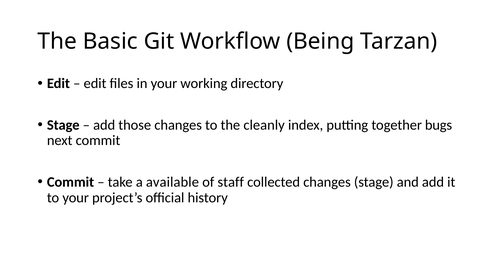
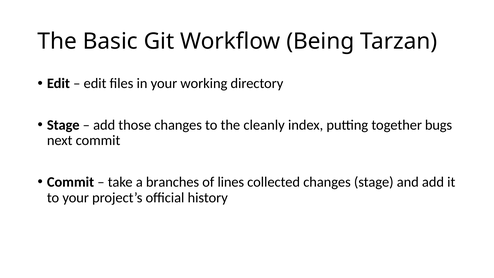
available: available -> branches (173, 182)
staff: staff -> lines (231, 182)
